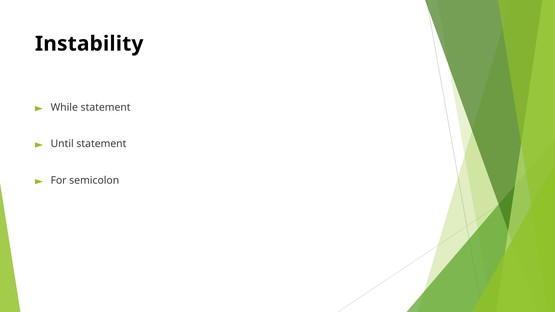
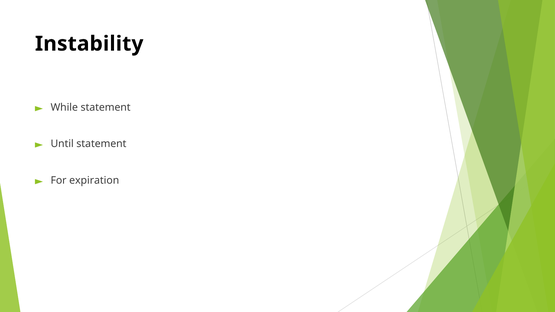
semicolon: semicolon -> expiration (94, 181)
